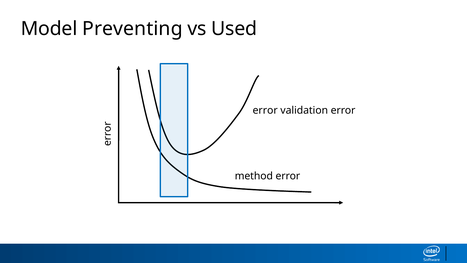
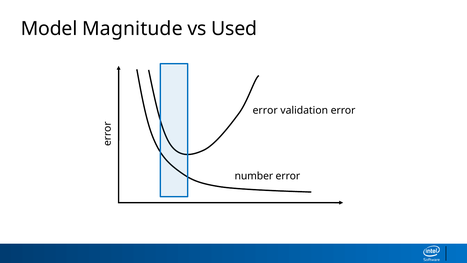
Preventing: Preventing -> Magnitude (132, 29)
method: method -> number (254, 176)
